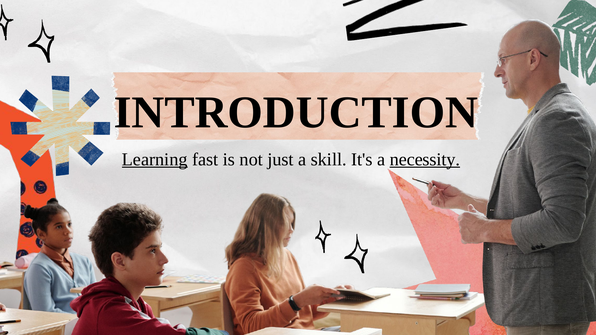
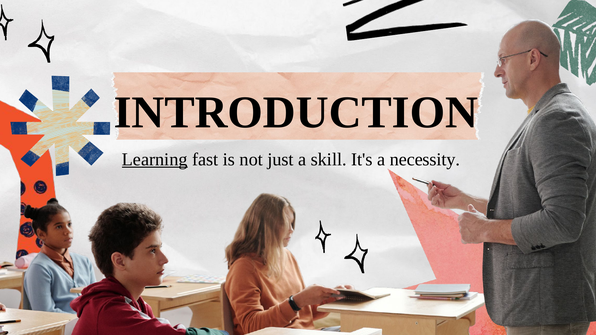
necessity underline: present -> none (425, 160)
